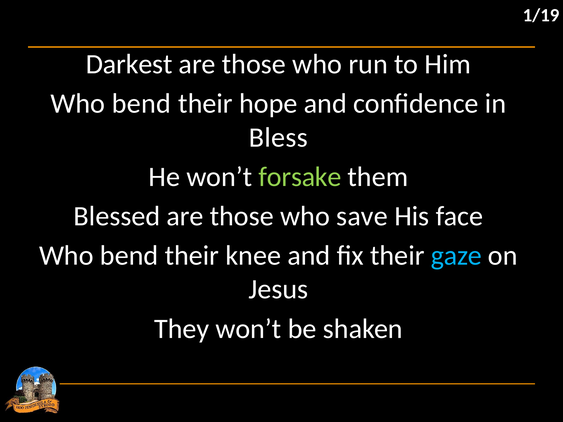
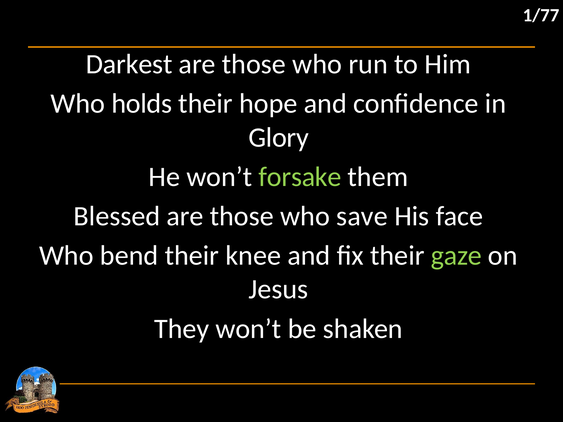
1/19: 1/19 -> 1/77 (541, 15)
bend: bend -> holds (142, 104)
Bless: Bless -> Glory (279, 138)
gaze colour: light blue -> light green (456, 256)
